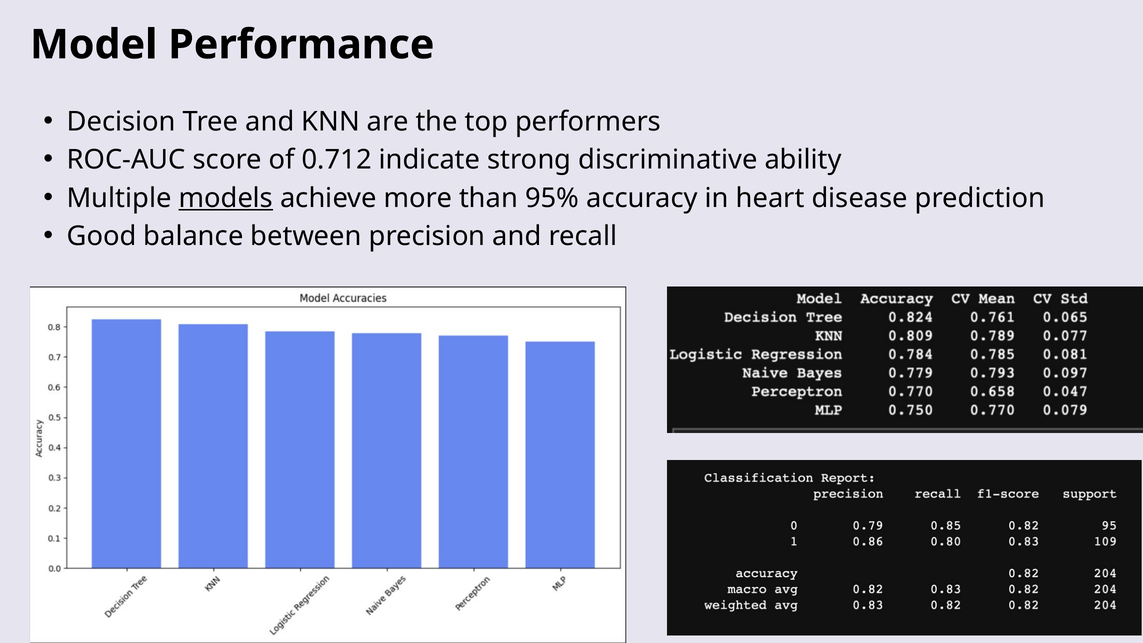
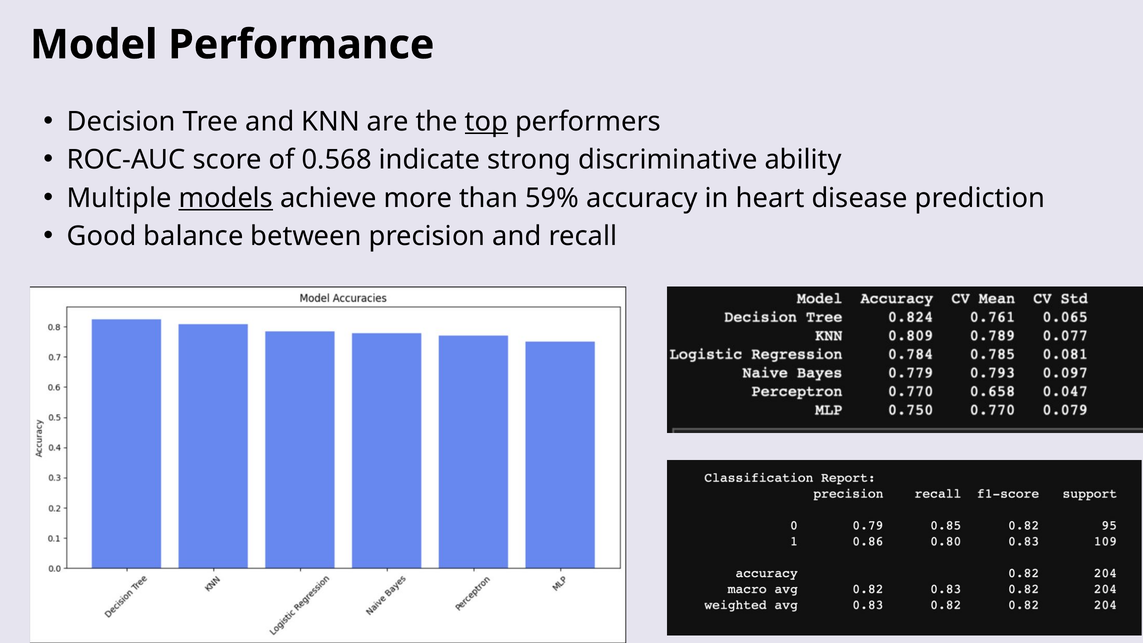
top underline: none -> present (486, 122)
0.712: 0.712 -> 0.568 (337, 160)
95%: 95% -> 59% (552, 198)
